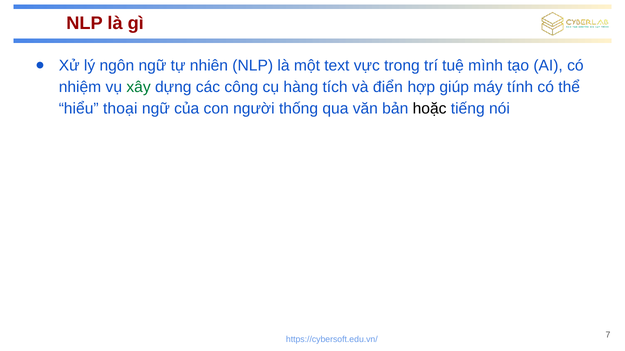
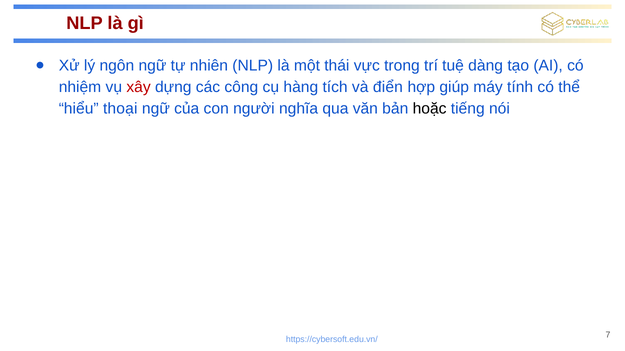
text: text -> thái (337, 66)
mình: mình -> dàng (486, 66)
xây colour: green -> red (139, 87)
thống: thống -> nghĩa (299, 109)
